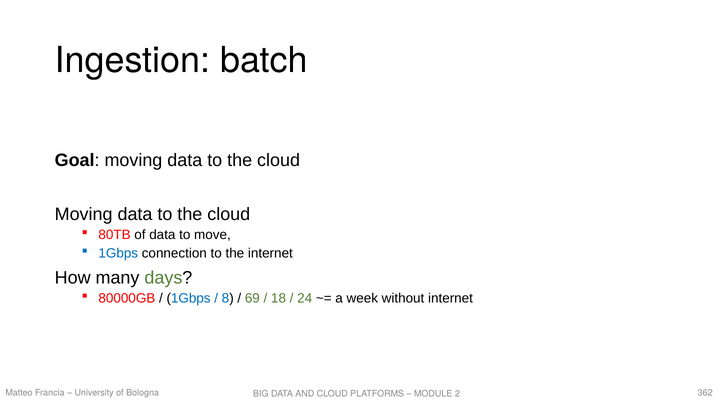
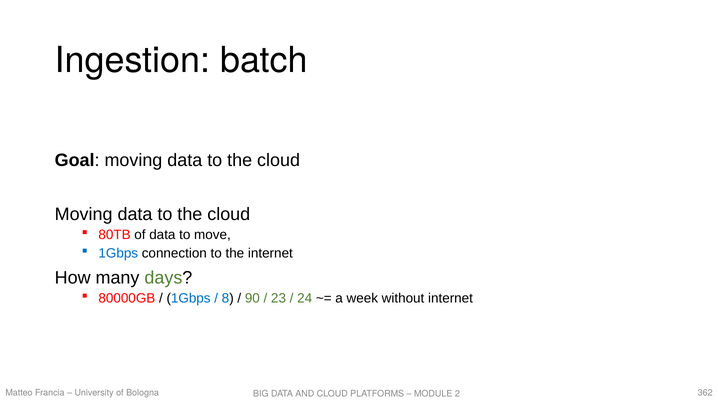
69: 69 -> 90 (252, 298)
18: 18 -> 23 (278, 298)
